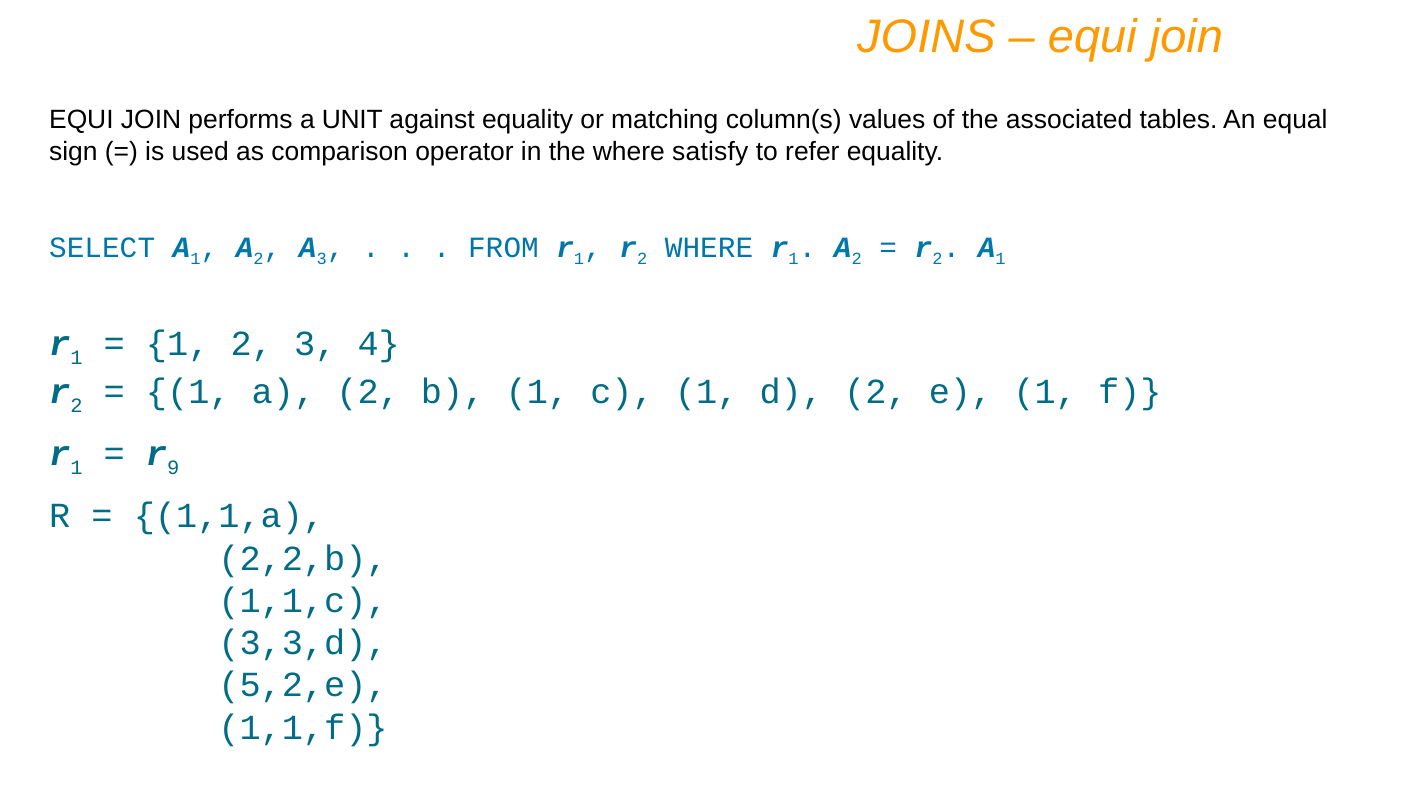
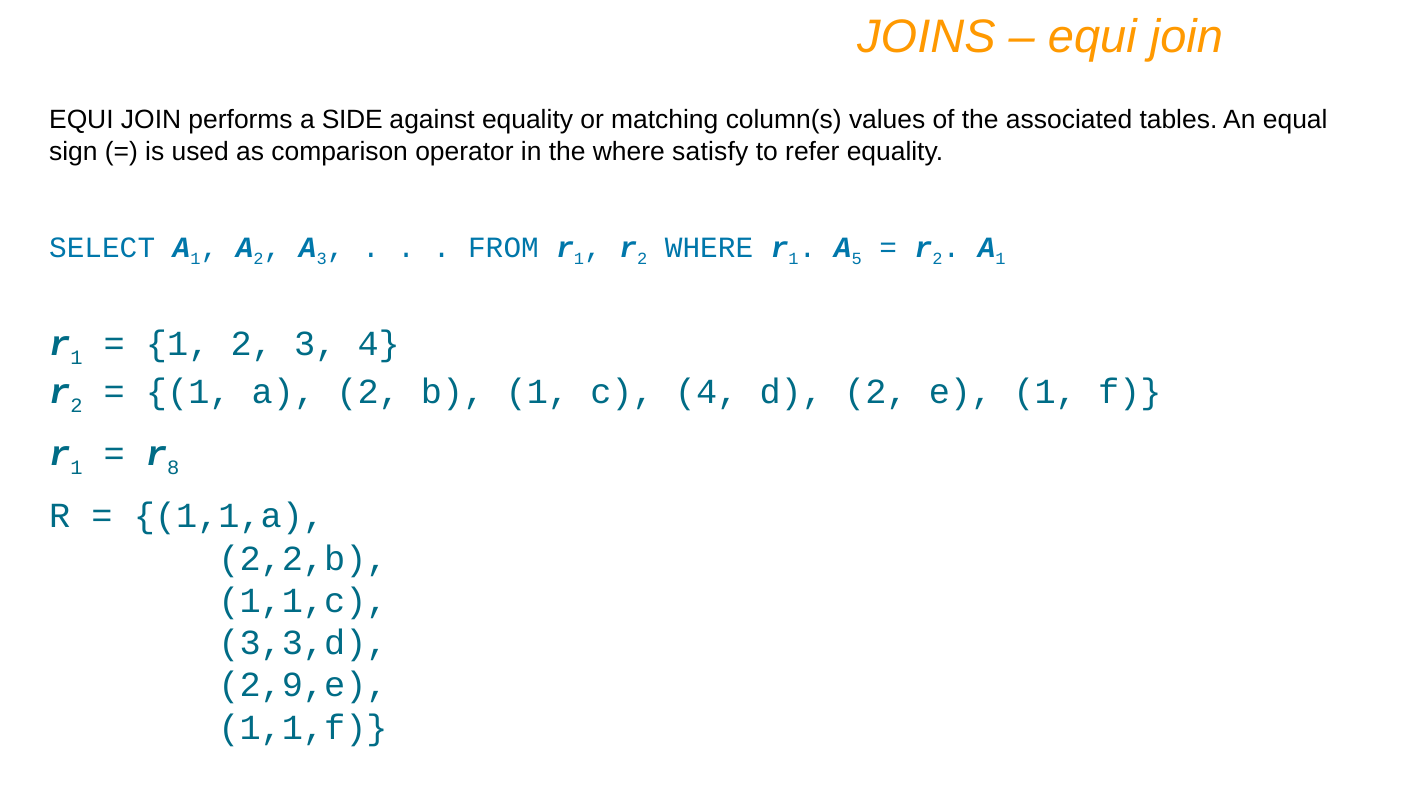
UNIT: UNIT -> SIDE (352, 120)
2: 2 -> 5 (857, 259)
c 1: 1 -> 4 (707, 392)
9: 9 -> 8 (173, 468)
5,2,e: 5,2,e -> 2,9,e (303, 685)
